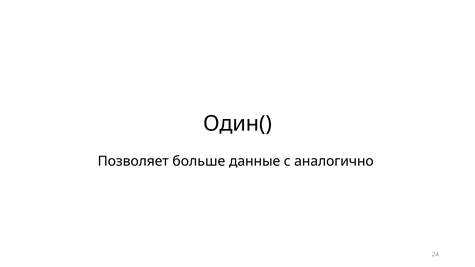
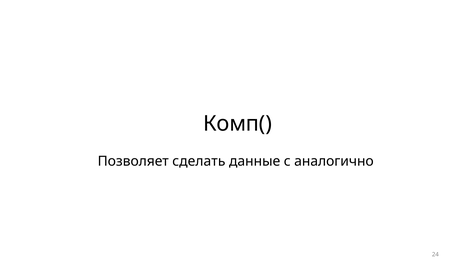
Один(: Один( -> Комп( (238, 124)
больше: больше -> сделать (199, 161)
